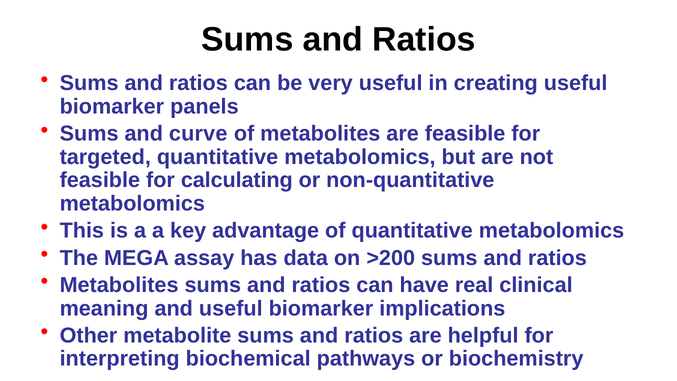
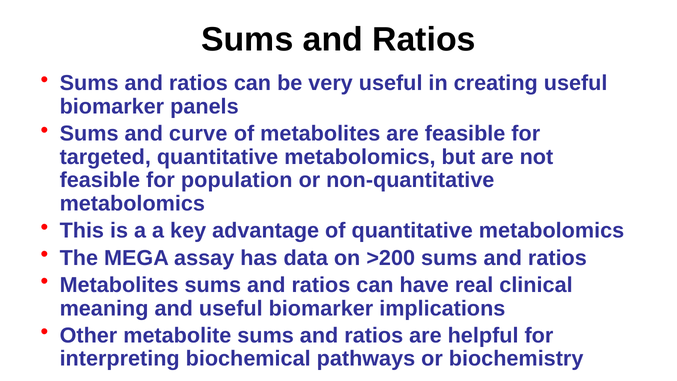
calculating: calculating -> population (237, 180)
